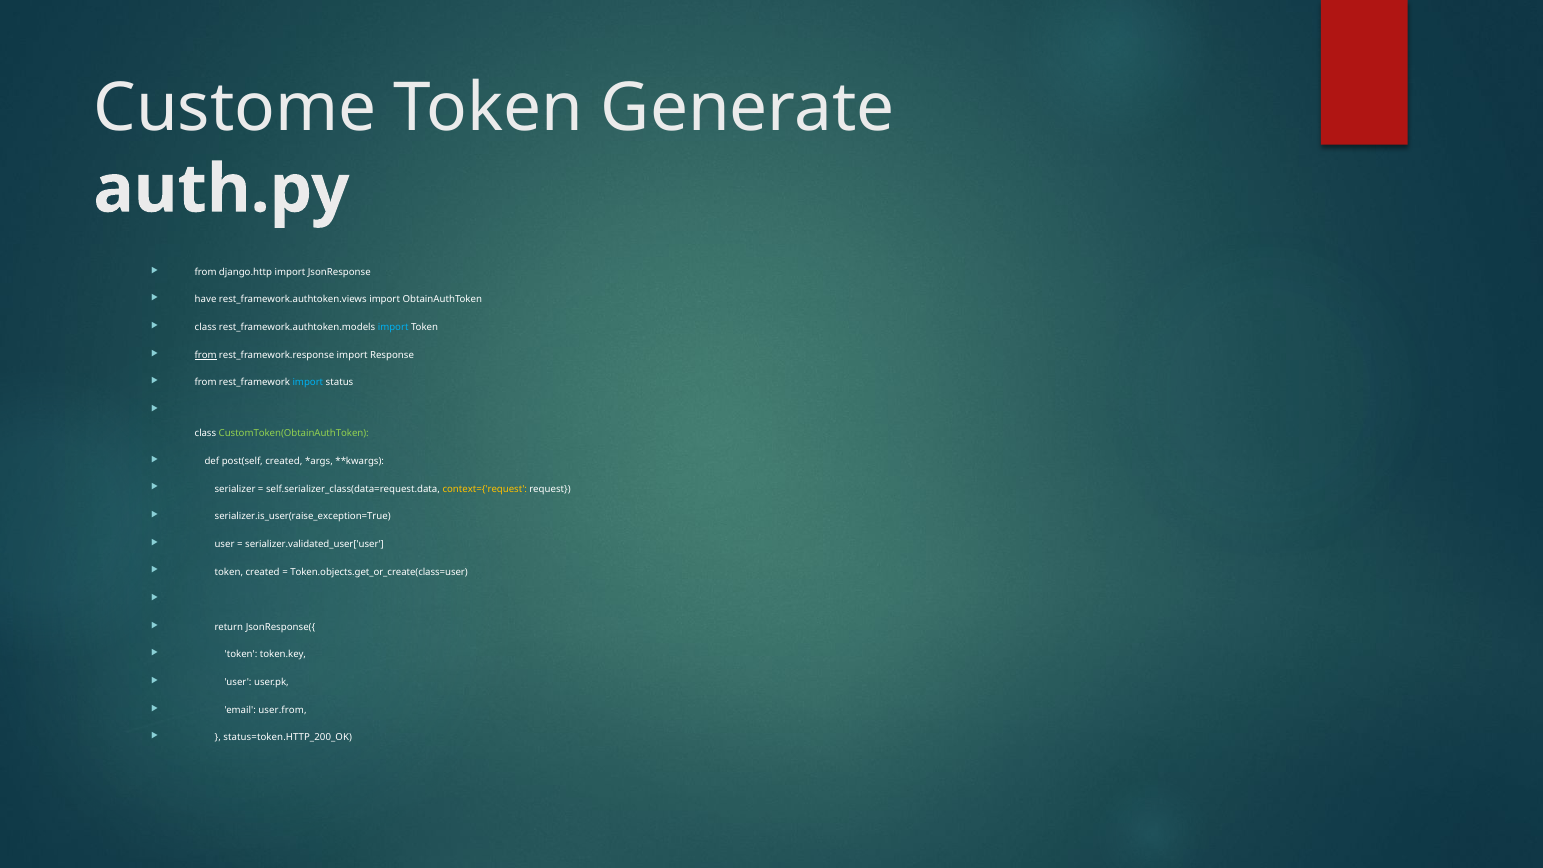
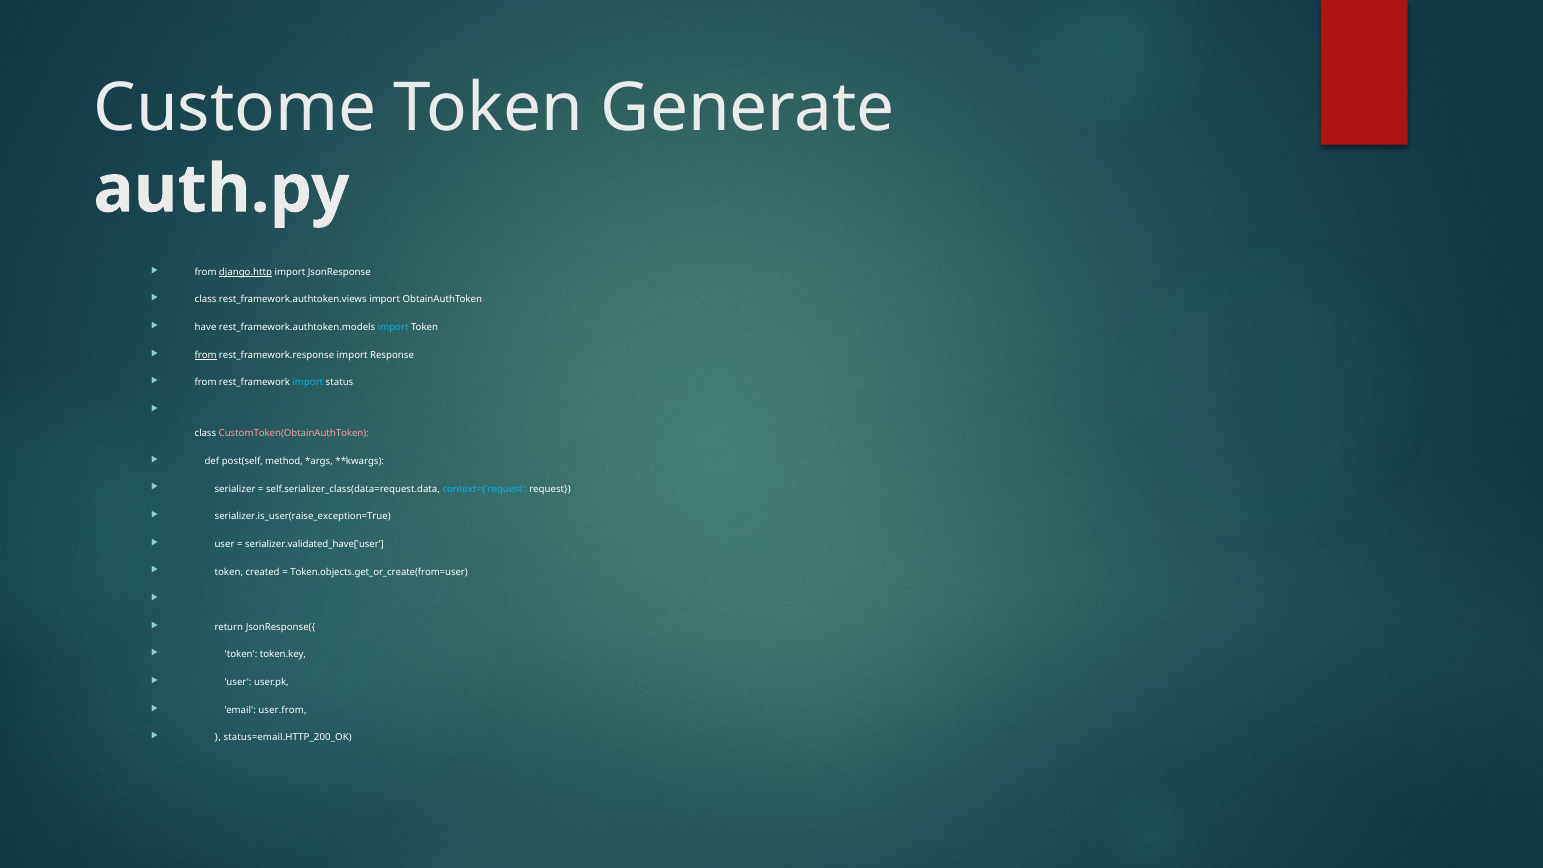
django.http underline: none -> present (245, 272)
have: have -> class (206, 300)
class: class -> have (206, 327)
CustomToken(ObtainAuthToken colour: light green -> pink (294, 434)
post(self created: created -> method (284, 461)
context={'request colour: yellow -> light blue (485, 489)
serializer.validated_user['user: serializer.validated_user['user -> serializer.validated_have['user (315, 544)
Token.objects.get_or_create(class=user: Token.objects.get_or_create(class=user -> Token.objects.get_or_create(from=user (379, 572)
status=token.HTTP_200_OK: status=token.HTTP_200_OK -> status=email.HTTP_200_OK (288, 738)
